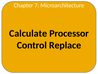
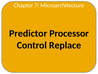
Calculate: Calculate -> Predictor (28, 33)
